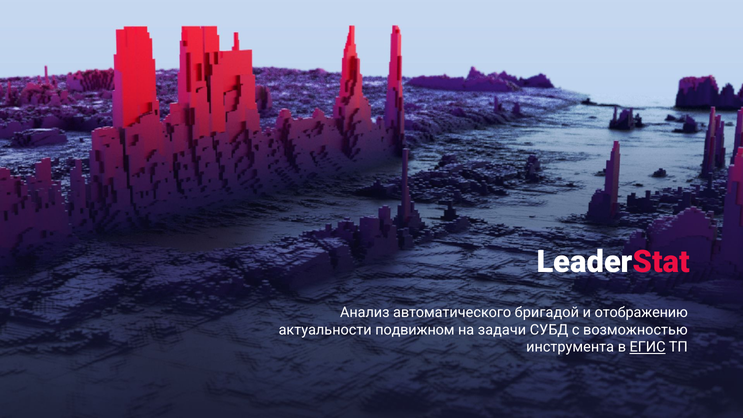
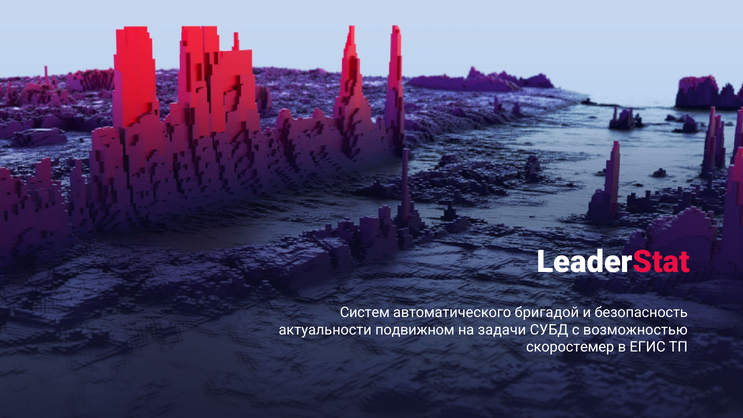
Анализ: Анализ -> Систем (365, 312)
отображению: отображению -> безопасность (641, 312)
инструмента: инструмента -> скоростемер (570, 347)
ЕГИС underline: present -> none (648, 347)
